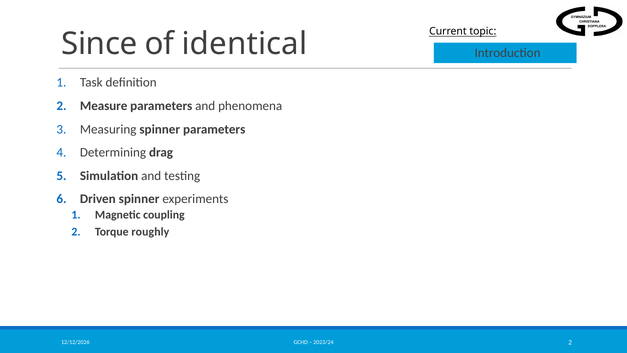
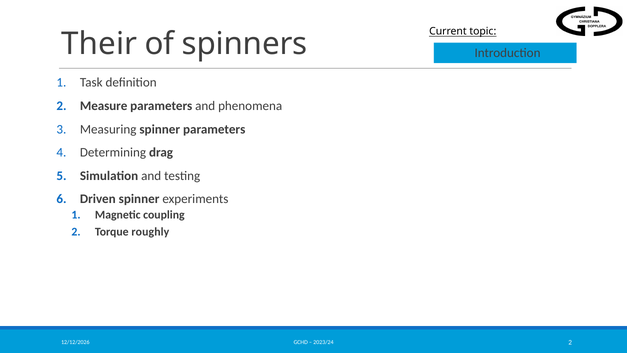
Since: Since -> Their (99, 44)
identical: identical -> spinners (245, 44)
